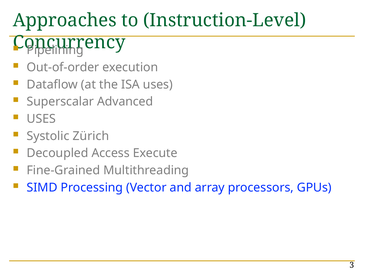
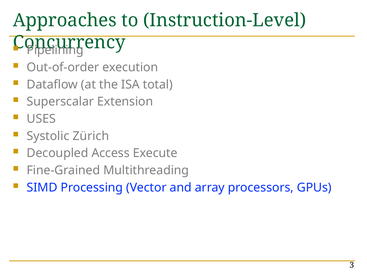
ISA uses: uses -> total (158, 84)
Advanced: Advanced -> Extension (125, 101)
